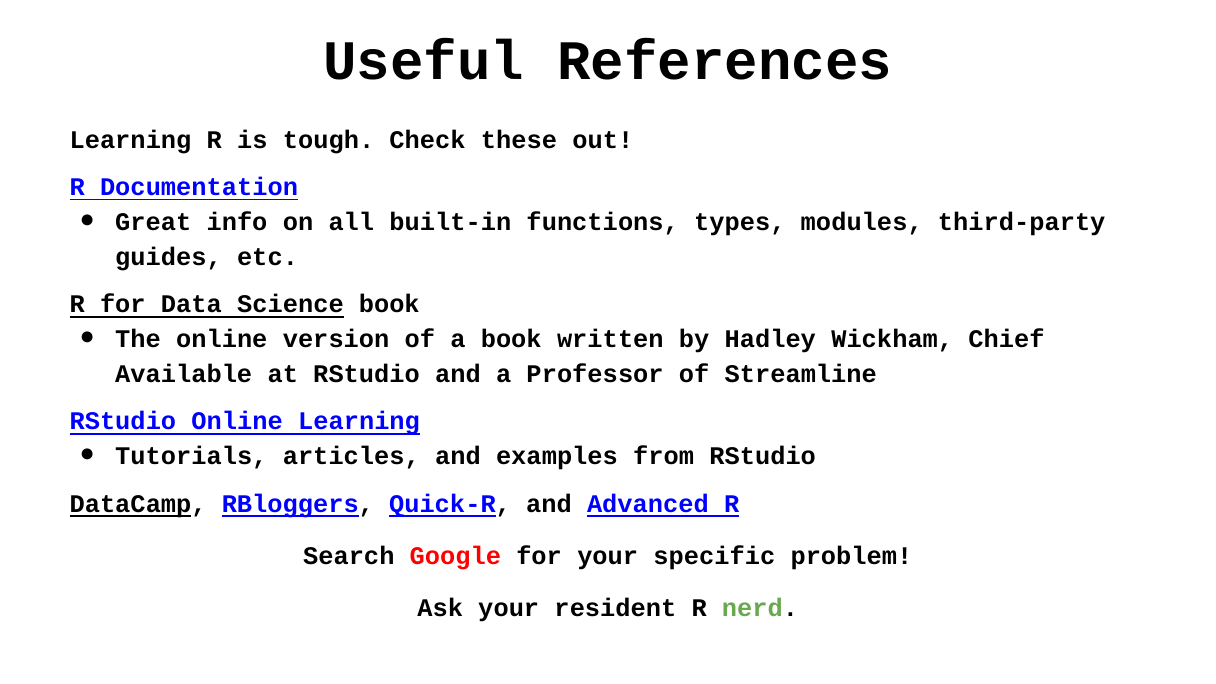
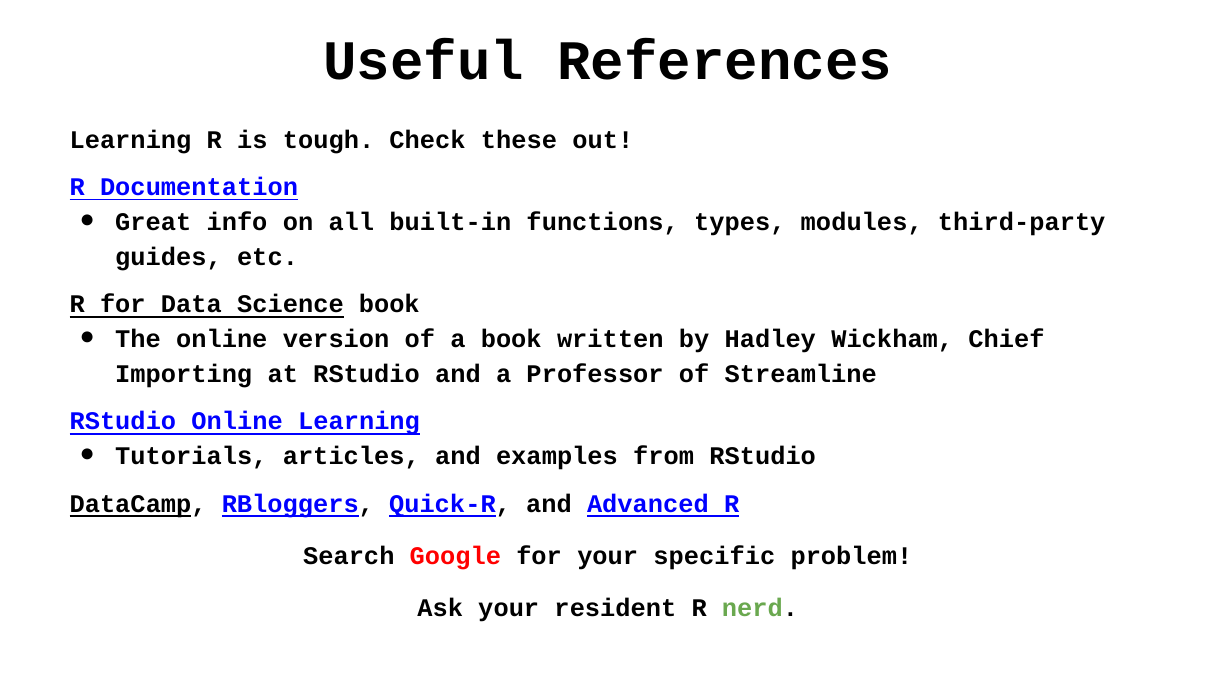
Available: Available -> Importing (184, 374)
